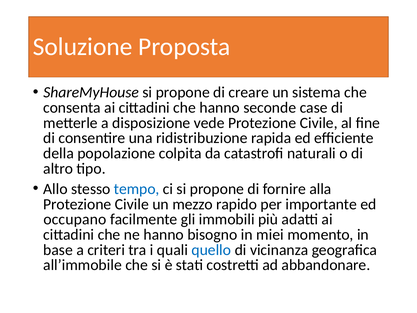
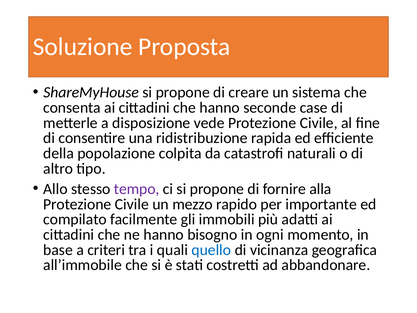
tempo colour: blue -> purple (137, 189)
occupano: occupano -> compilato (75, 219)
miei: miei -> ogni (270, 235)
